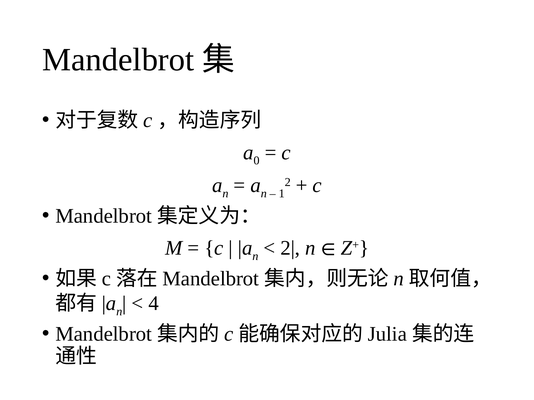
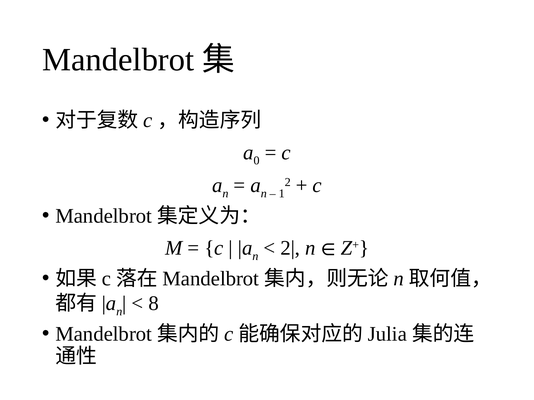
4: 4 -> 8 (154, 304)
